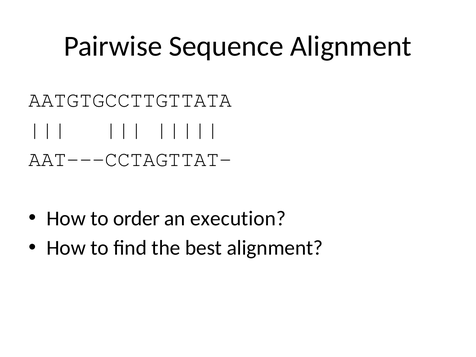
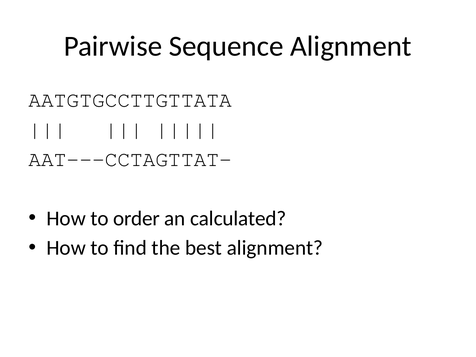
execution: execution -> calculated (238, 218)
